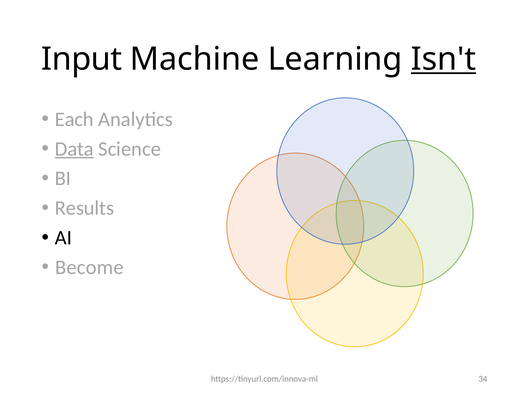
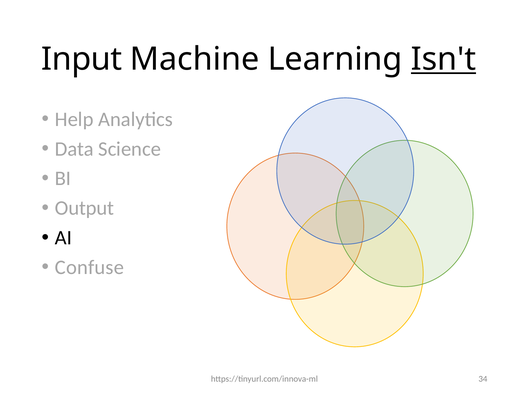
Each: Each -> Help (74, 119)
Data underline: present -> none (74, 149)
Results: Results -> Output (84, 208)
Become: Become -> Confuse (89, 267)
